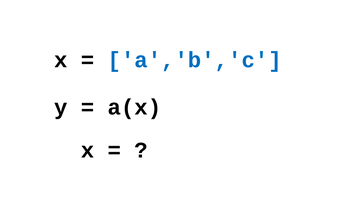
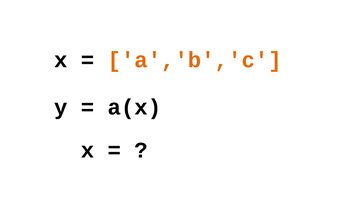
a','b','c colour: blue -> orange (195, 60)
